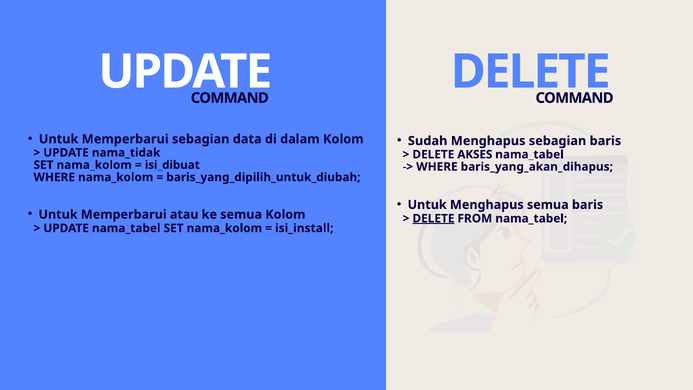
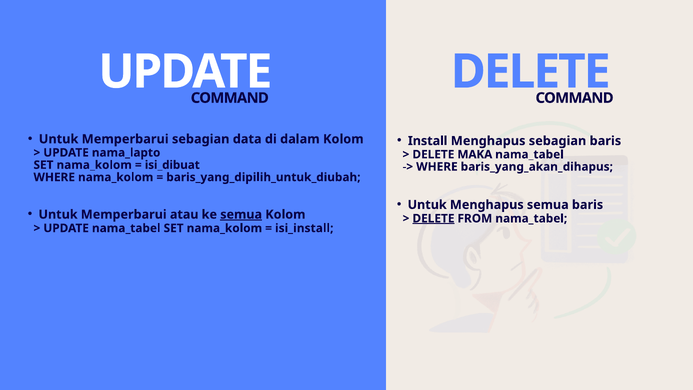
Sudah: Sudah -> Install (428, 141)
nama_tidak: nama_tidak -> nama_lapto (126, 153)
AKSES: AKSES -> MAKA (475, 154)
semua underline: none -> present (241, 214)
